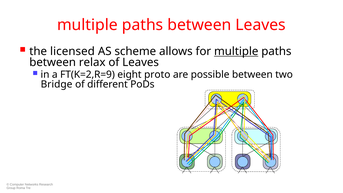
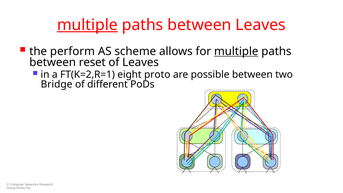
multiple underline: none -> present (87, 25)
licensed: licensed -> perform (72, 51)
relax: relax -> reset (92, 62)
FT(K=2,R=9: FT(K=2,R=9 -> FT(K=2,R=1 (87, 75)
